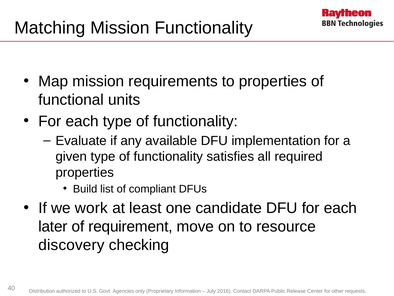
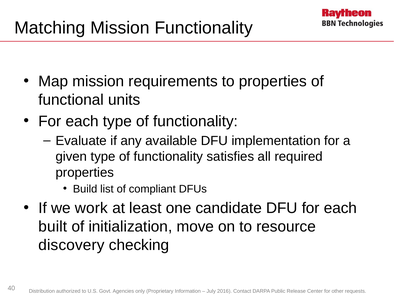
later: later -> built (53, 226)
requirement: requirement -> initialization (130, 226)
